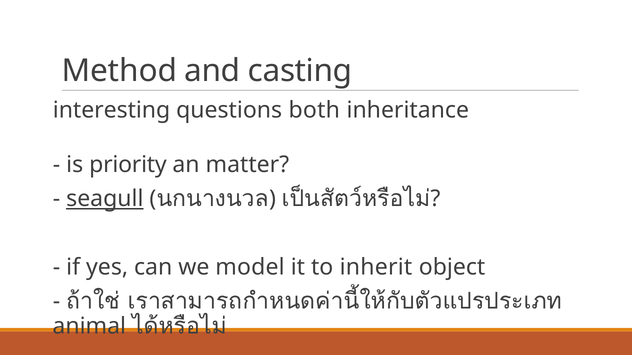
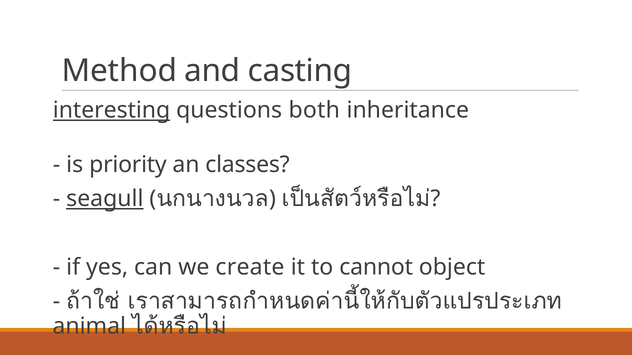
interesting underline: none -> present (112, 110)
matter: matter -> classes (248, 165)
model: model -> create (250, 267)
inherit: inherit -> cannot (376, 267)
